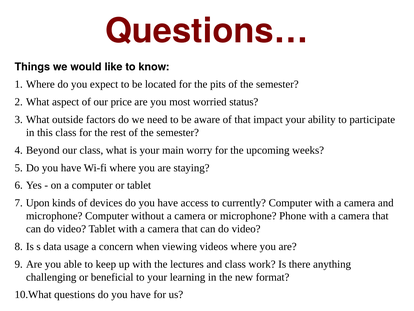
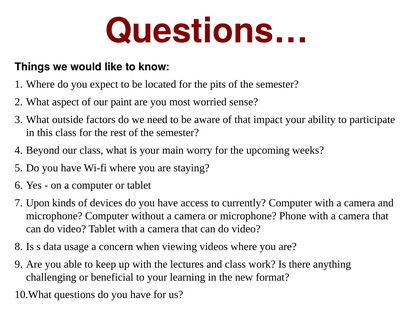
price: price -> paint (121, 102)
status: status -> sense (244, 102)
